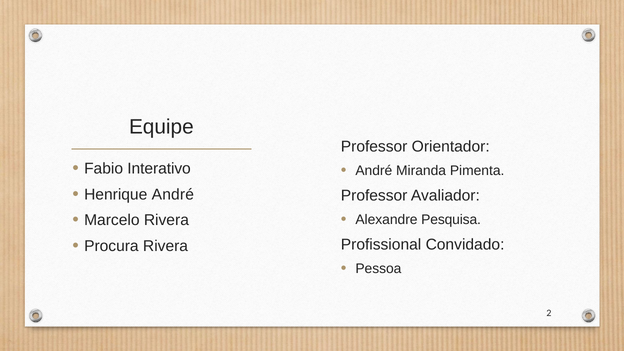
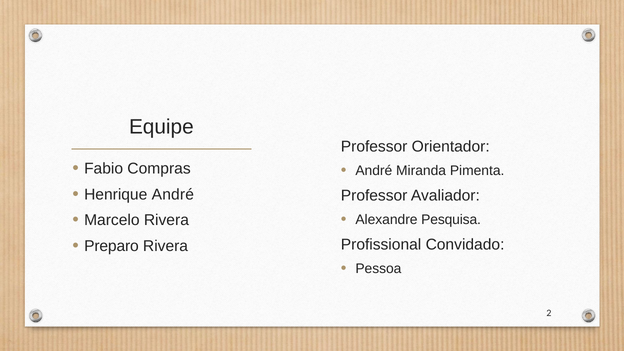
Interativo: Interativo -> Compras (159, 169)
Procura: Procura -> Preparo (111, 246)
